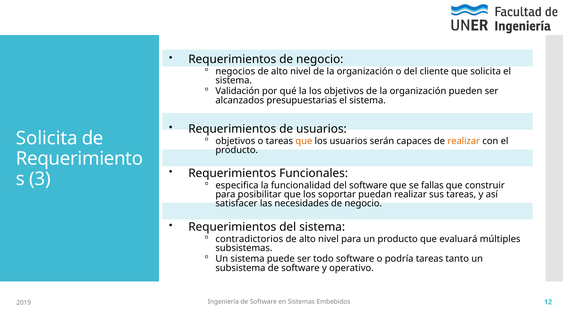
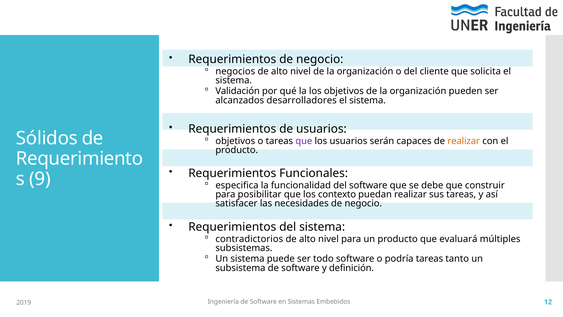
presupuestarias: presupuestarias -> desarrolladores (302, 100)
Solicita: Solicita -> Sólidos (47, 138)
que colour: orange -> purple (304, 141)
3: 3 -> 9 (40, 179)
fallas: fallas -> debe (432, 185)
soportar: soportar -> contexto (337, 194)
operativo: operativo -> definición (351, 268)
